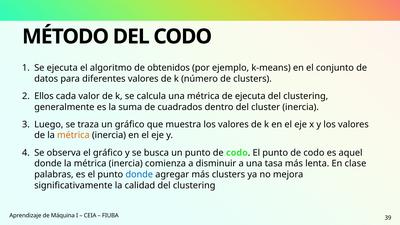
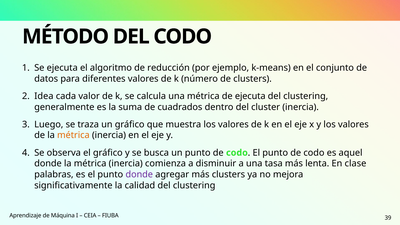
obtenidos: obtenidos -> reducción (169, 68)
Ellos: Ellos -> Idea (44, 96)
donde colour: blue -> purple (139, 175)
